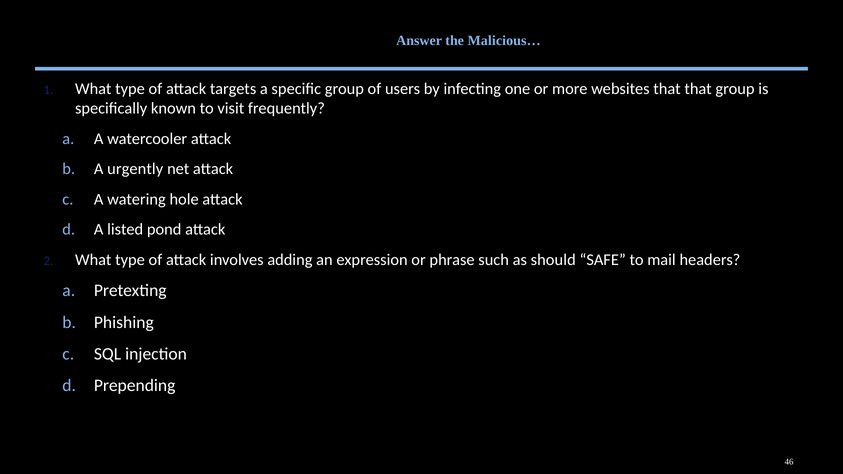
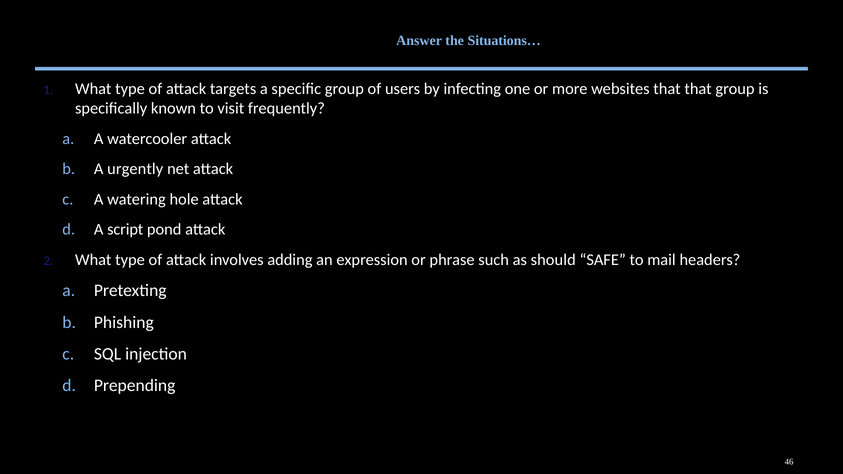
Malicious…: Malicious… -> Situations… (504, 40)
listed: listed -> script (125, 230)
